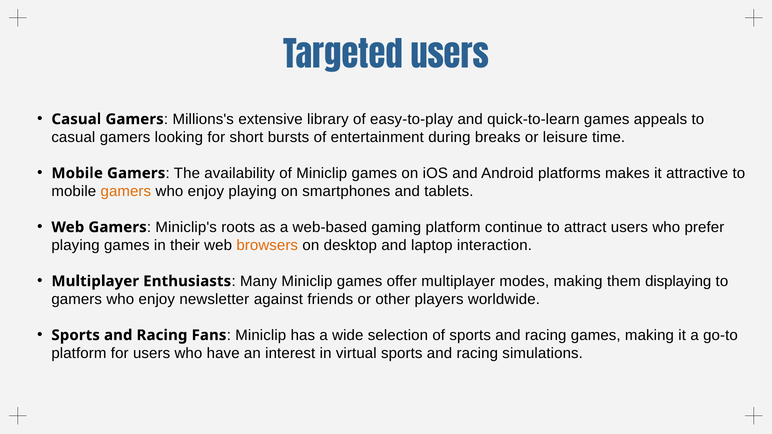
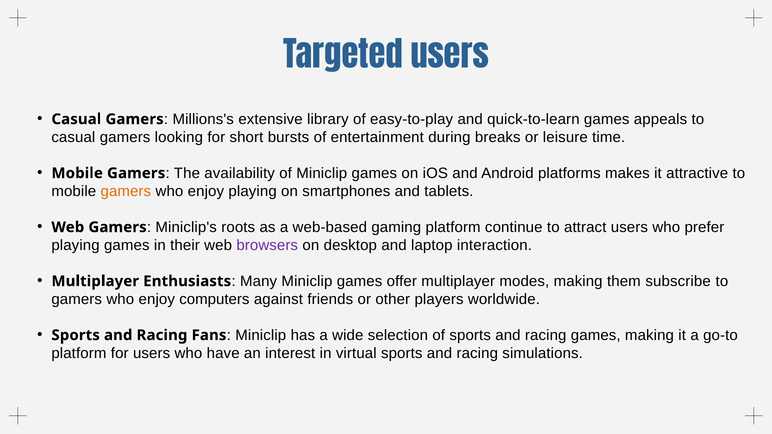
browsers colour: orange -> purple (267, 245)
displaying: displaying -> subscribe (678, 281)
newsletter: newsletter -> computers (214, 299)
